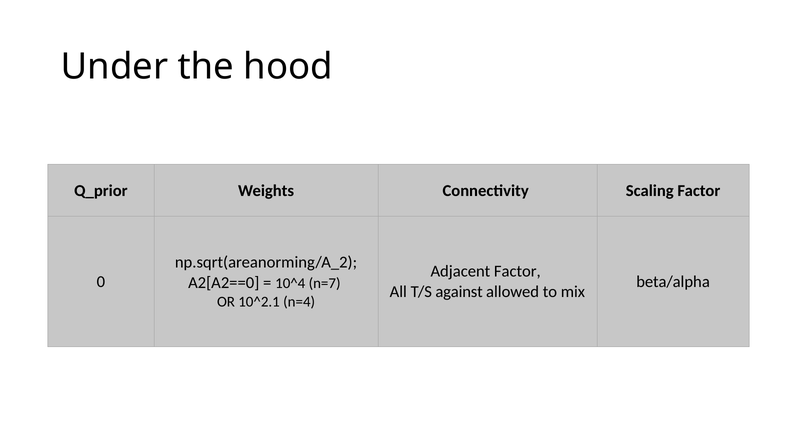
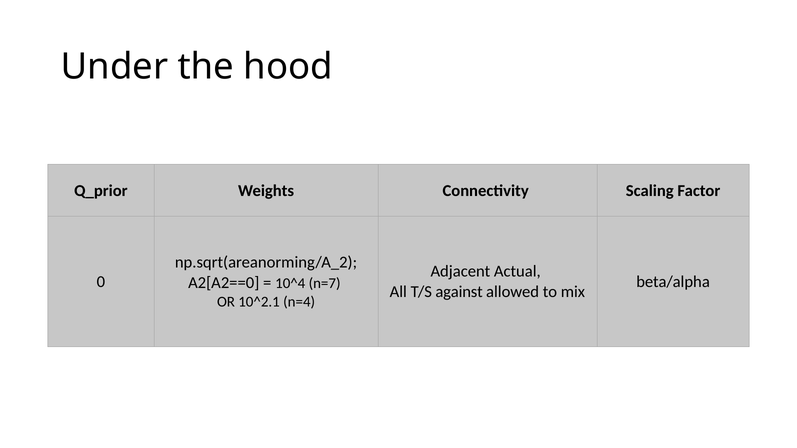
Adjacent Factor: Factor -> Actual (517, 272)
